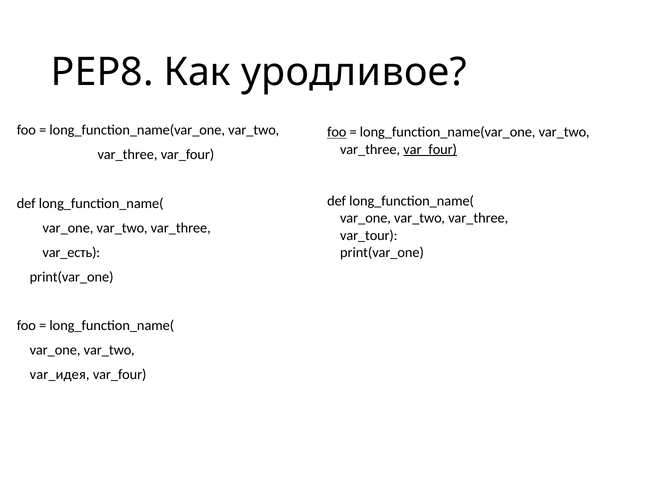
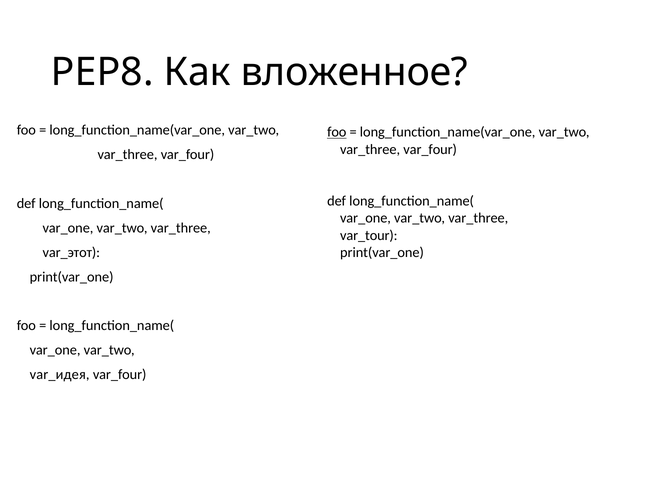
уродливое: уродливое -> вложенное (354, 72)
var_four underline: present -> none (430, 149)
var_есть: var_есть -> var_этот (71, 252)
